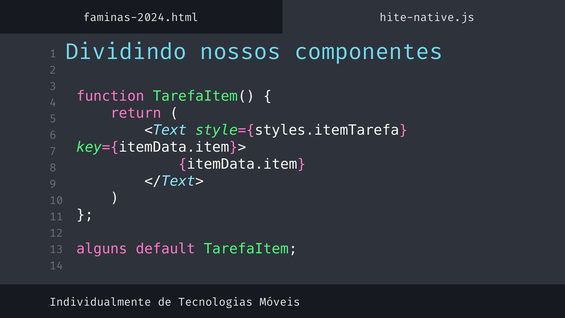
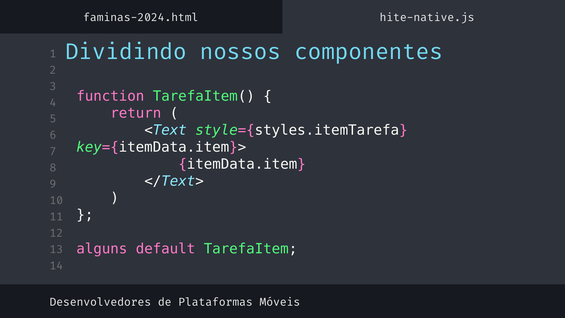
Individualmente: Individualmente -> Desenvolvedores (100, 302)
Tecnologias: Tecnologias -> Plataformas (215, 302)
